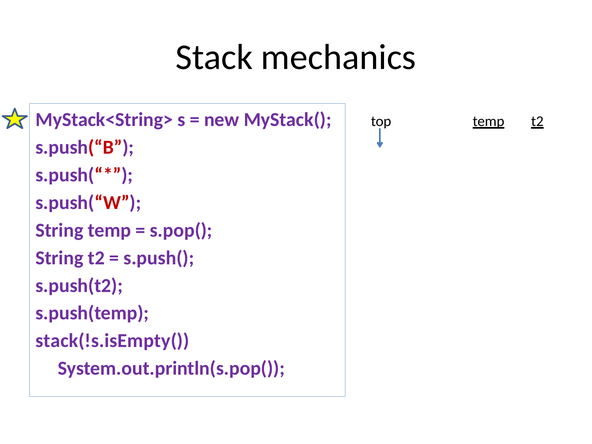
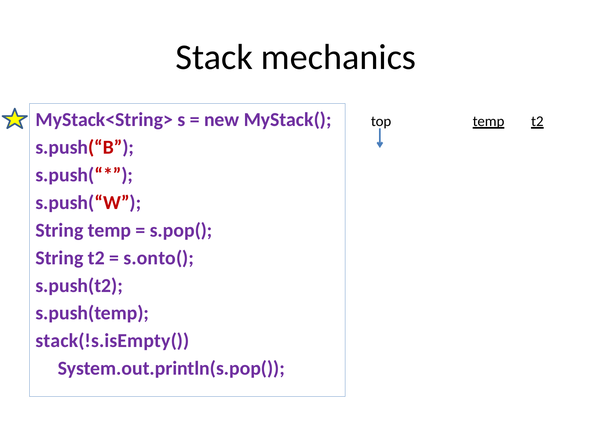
s.push(: s.push( -> s.onto( (159, 258)
